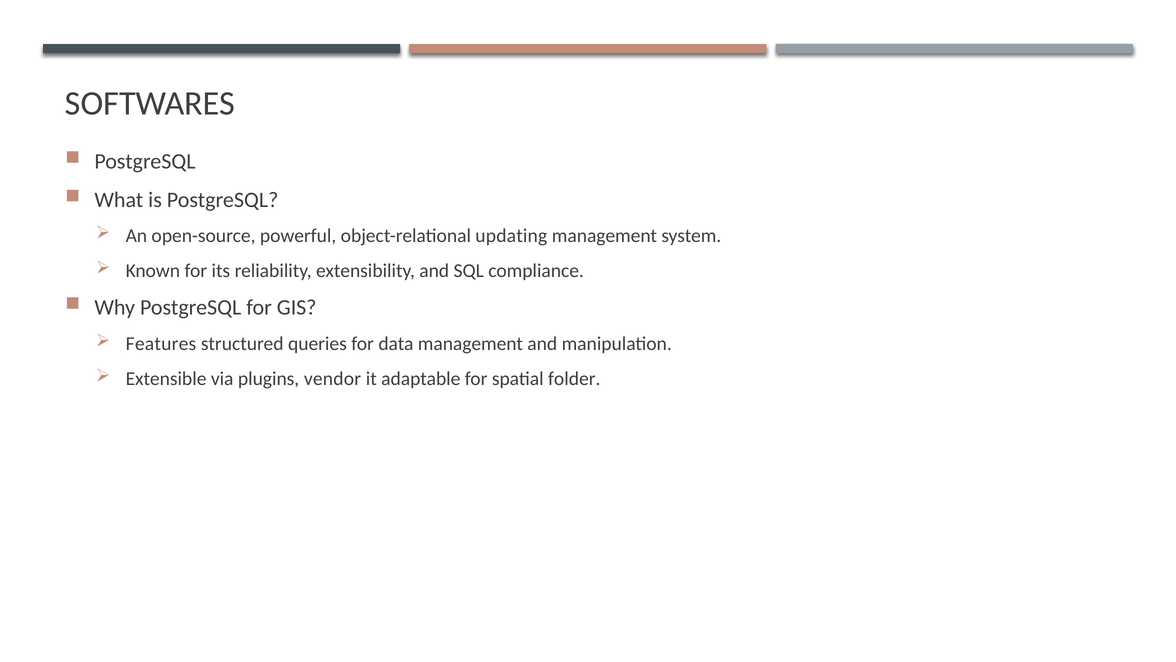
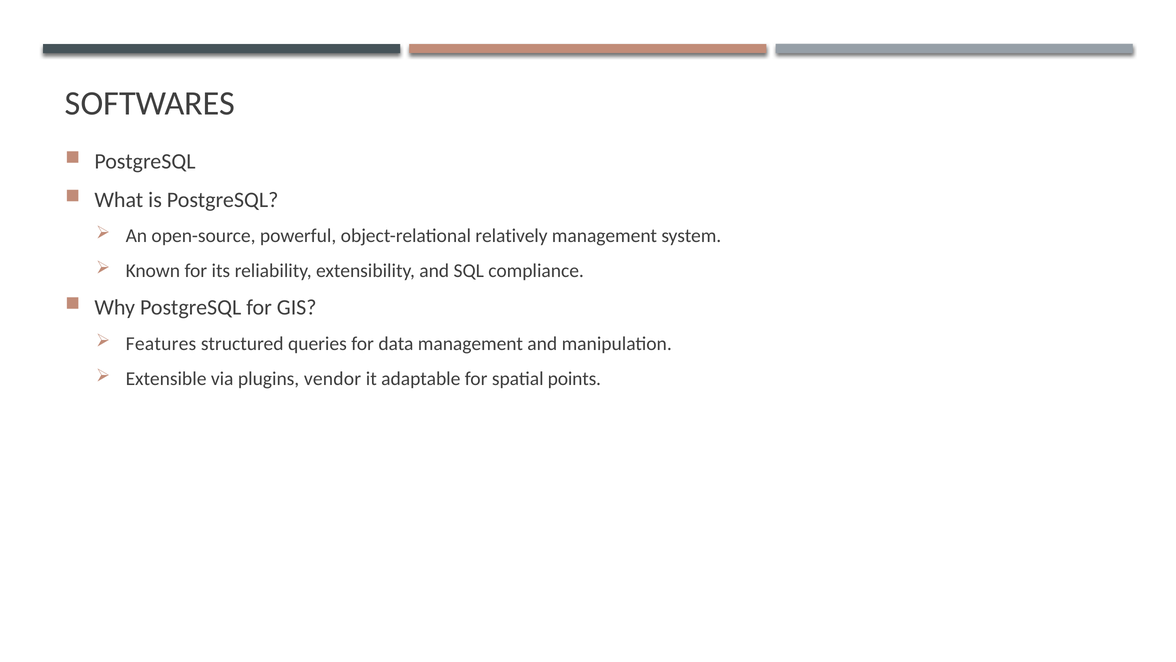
updating: updating -> relatively (511, 236)
folder: folder -> points (574, 378)
